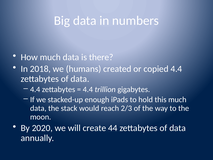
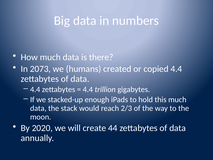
2018: 2018 -> 2073 (40, 69)
